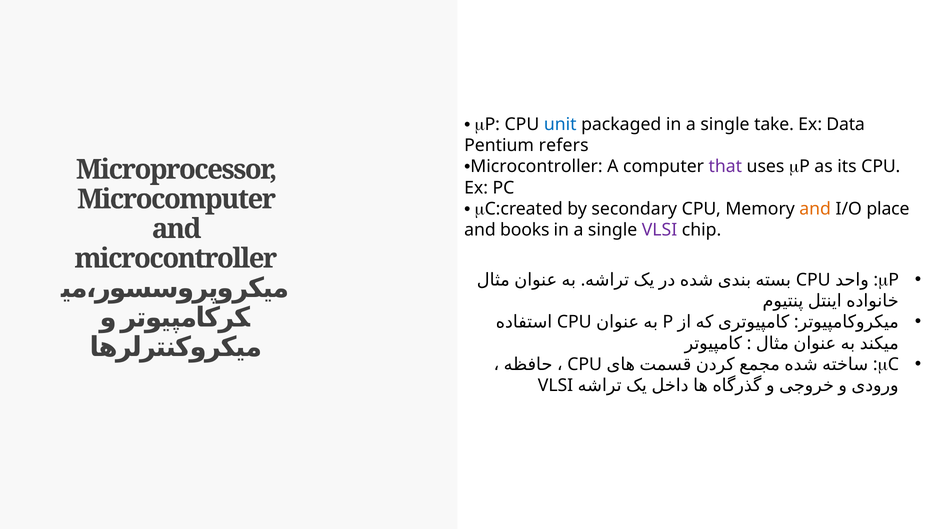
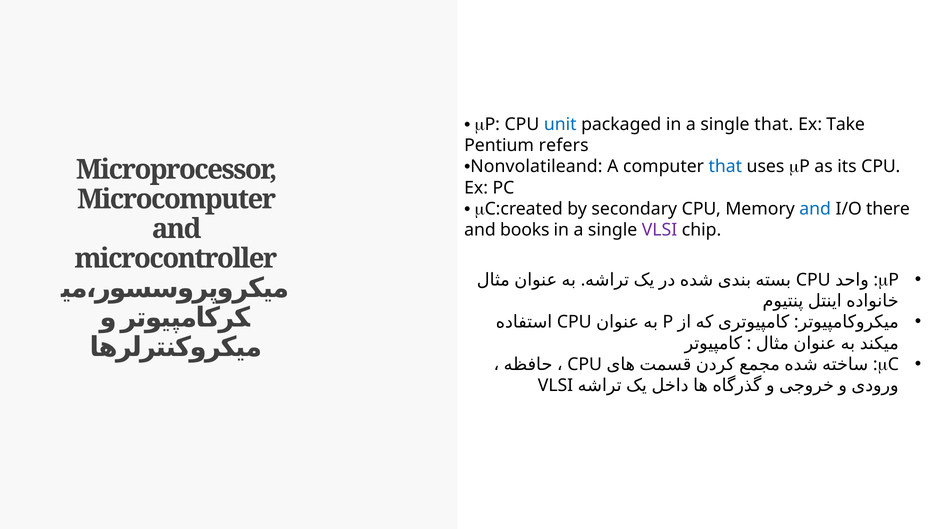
single take: take -> that (774, 124)
Data: Data -> Take (846, 124)
Microcontroller: Microcontroller -> Nonvolatileand (536, 167)
that colour: purple -> blue (725, 167)
and colour: orange -> blue (815, 209)
place: place -> there (888, 209)
